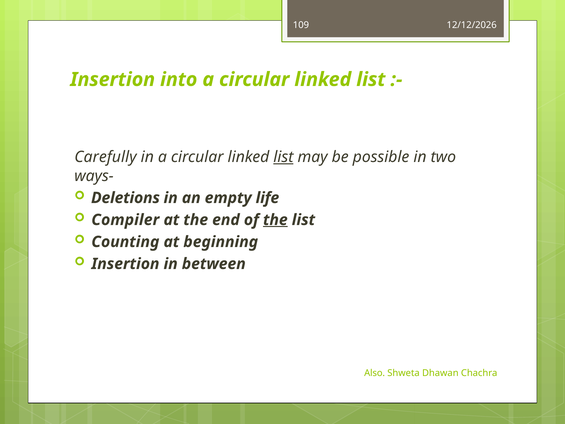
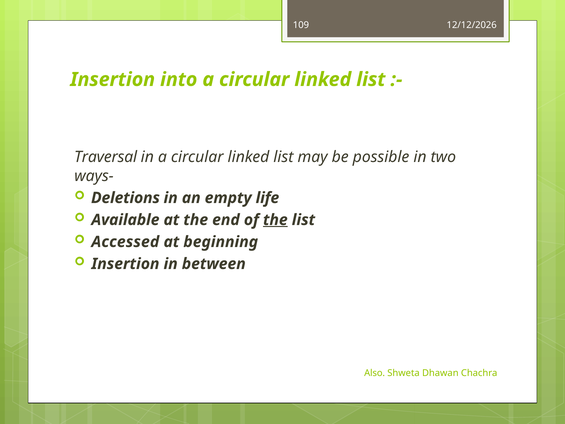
Carefully: Carefully -> Traversal (106, 157)
list underline: present -> none (283, 157)
Compiler: Compiler -> Available (125, 220)
Counting: Counting -> Accessed (125, 242)
